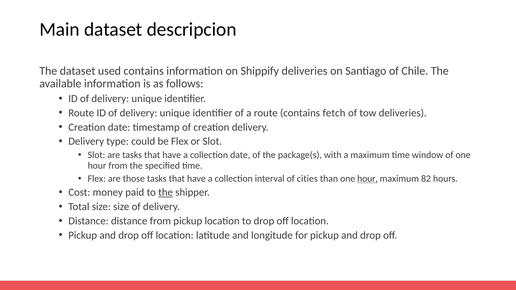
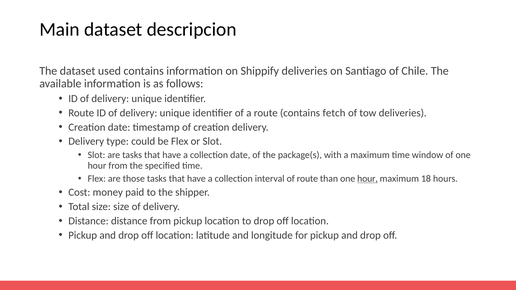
of cities: cities -> route (307, 179)
82: 82 -> 18 (426, 179)
the underline: present -> none (166, 193)
